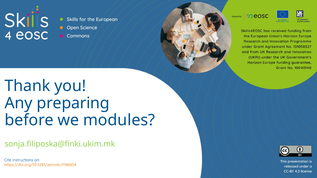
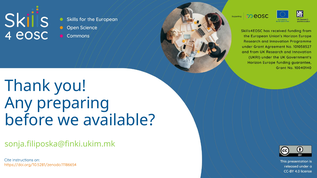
modules: modules -> available (119, 120)
